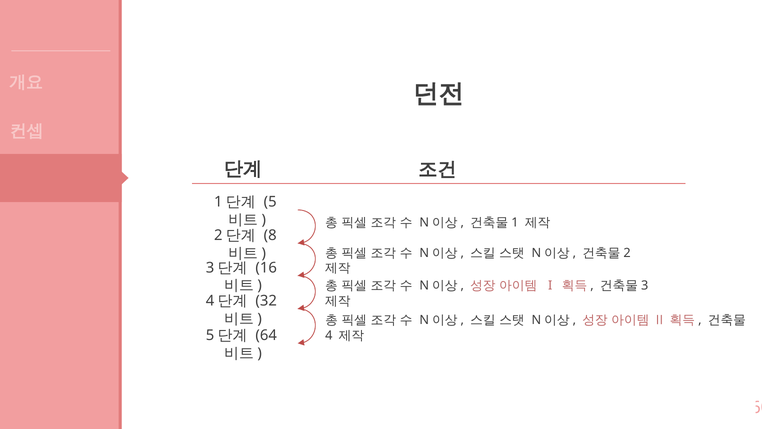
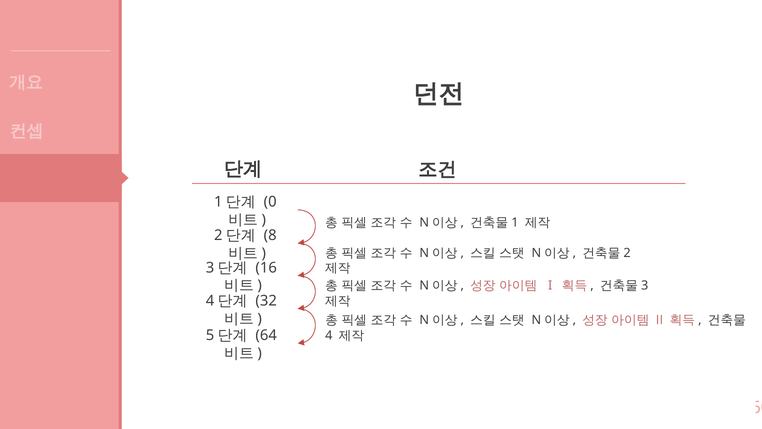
5: 5 -> 0 (270, 202)
